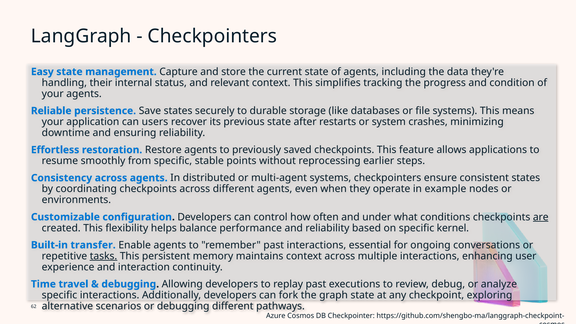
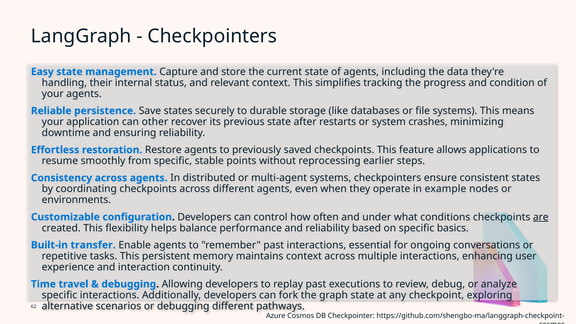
users: users -> other (155, 122)
kernel: kernel -> basics (453, 228)
tasks underline: present -> none (103, 256)
